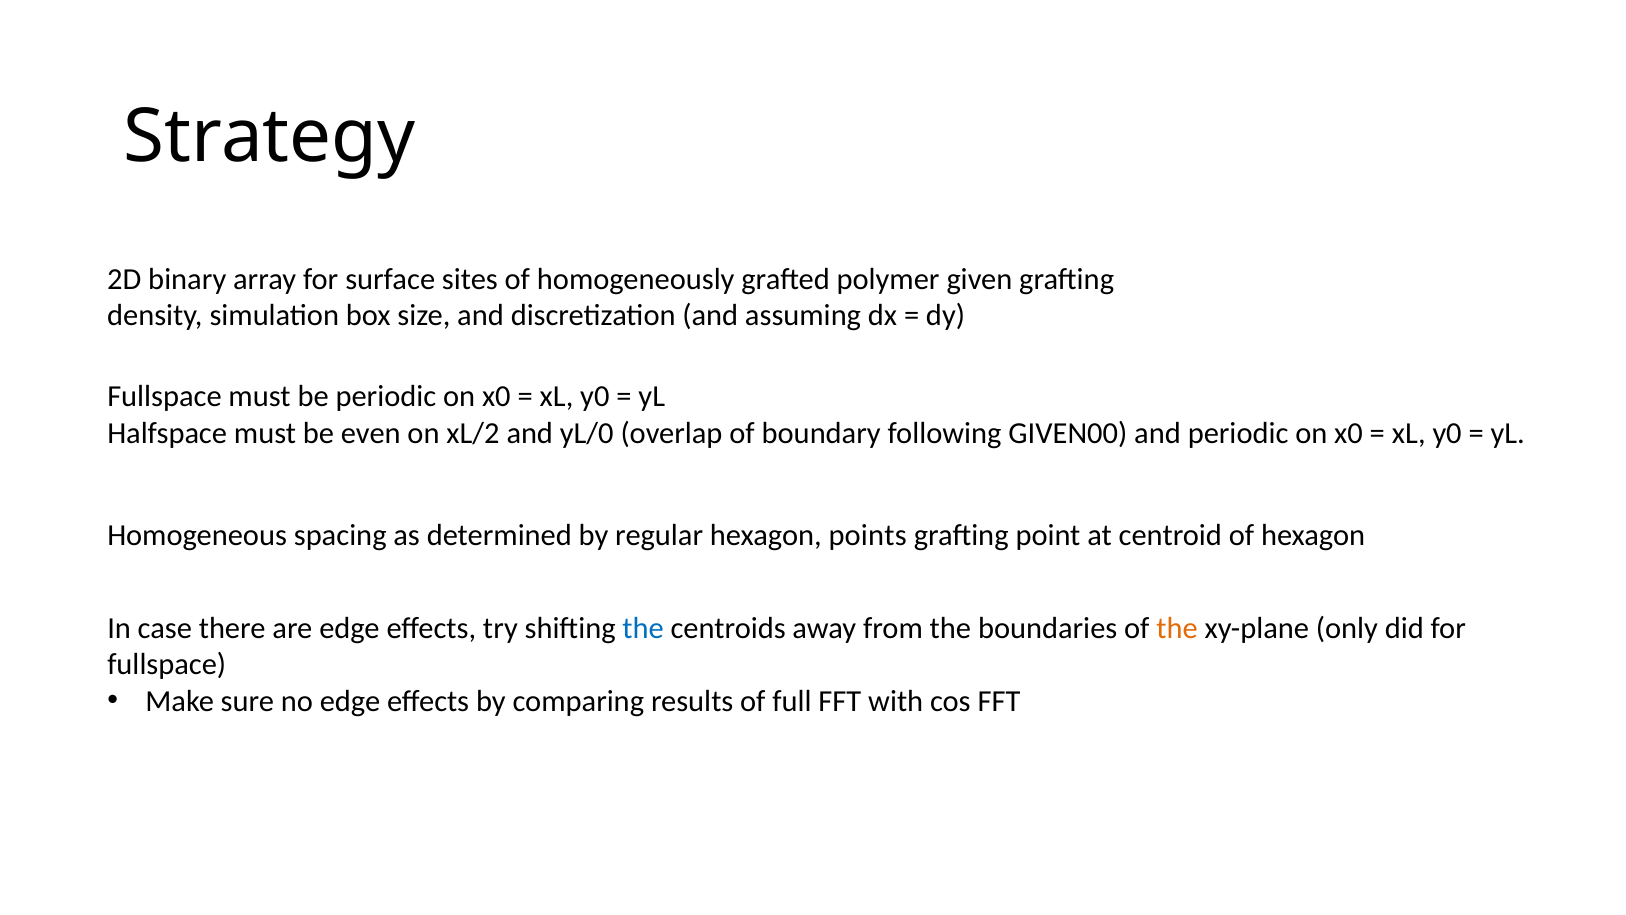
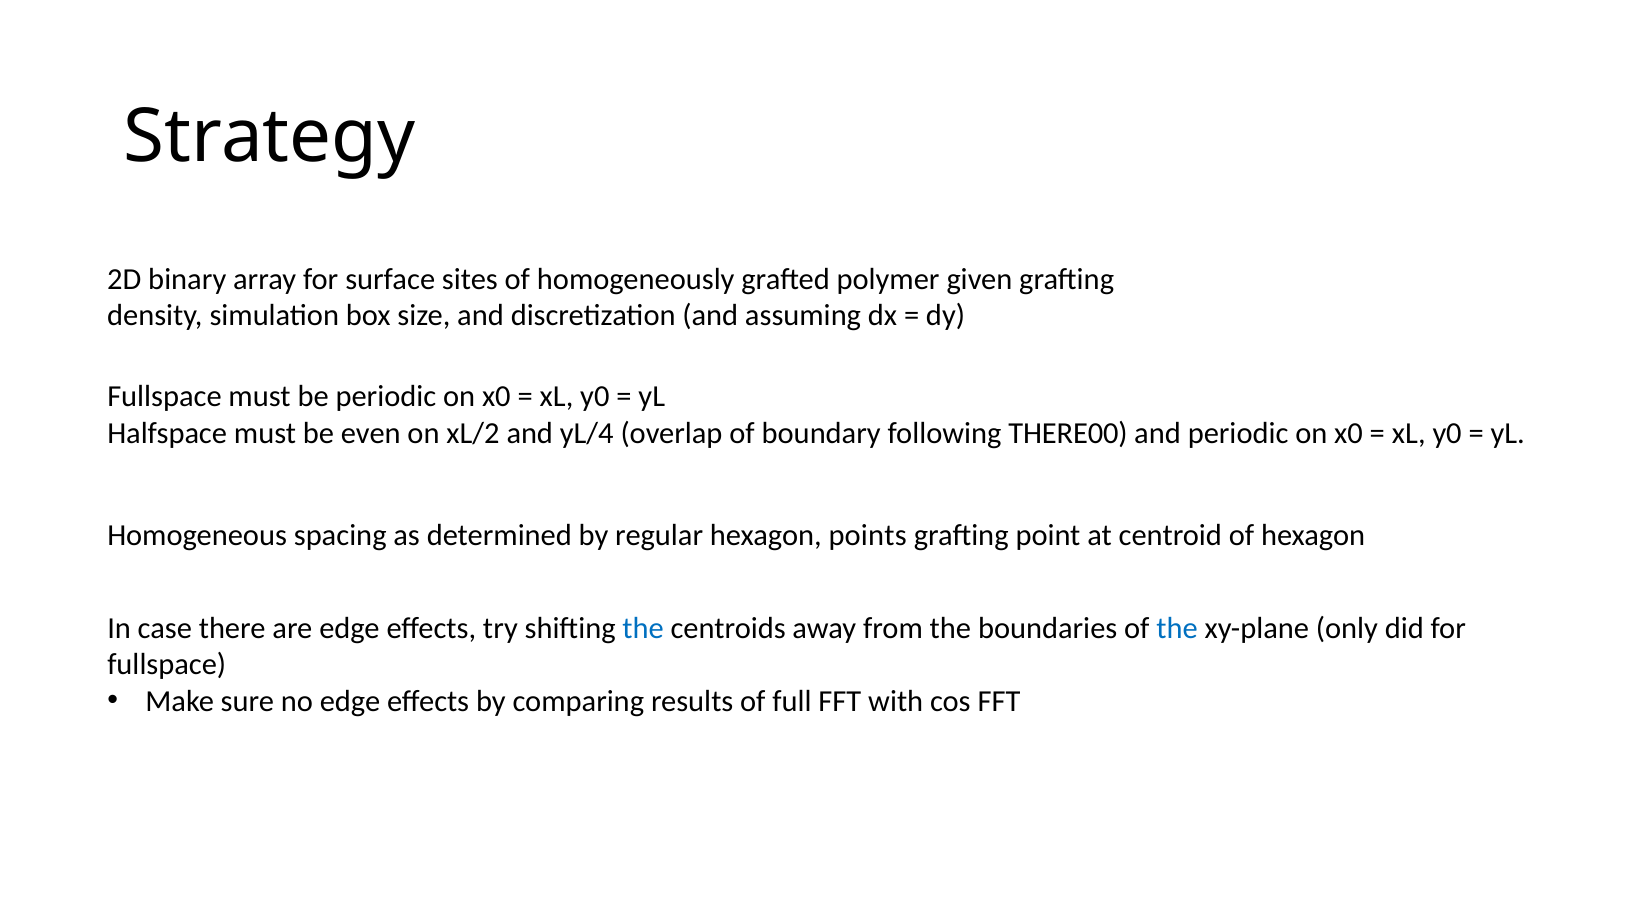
yL/0: yL/0 -> yL/4 (587, 433)
GIVEN00: GIVEN00 -> THERE00 (1068, 433)
the colour: orange -> blue (1177, 628)
